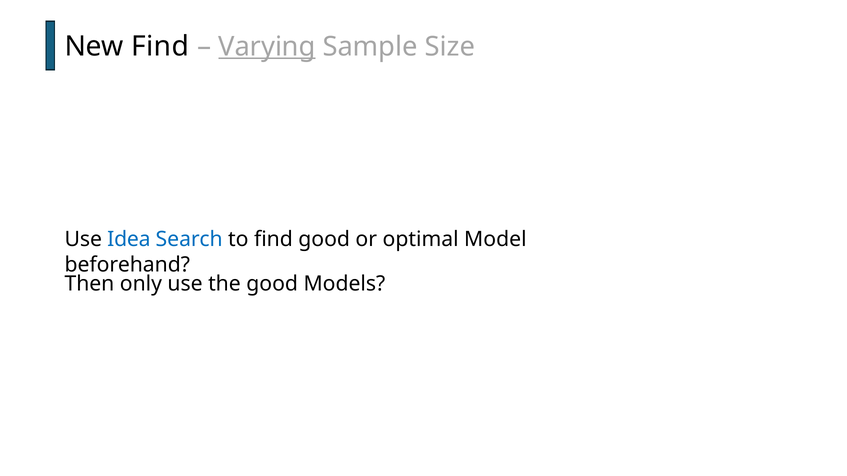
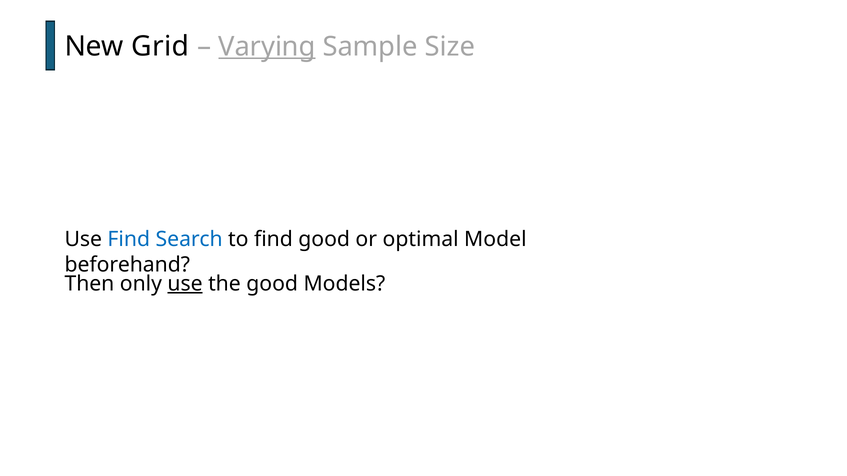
New Find: Find -> Grid (160, 46)
Use Idea: Idea -> Find (129, 239)
use underline: none -> present (185, 284)
